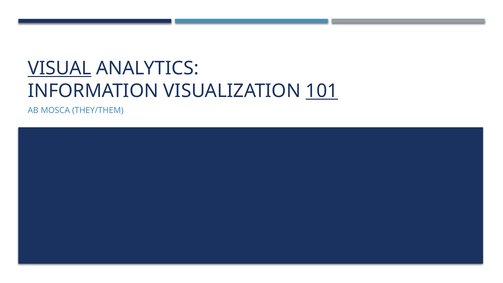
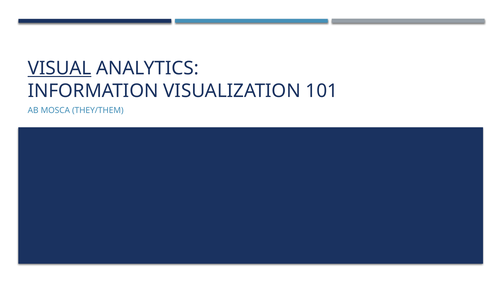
101 underline: present -> none (322, 91)
